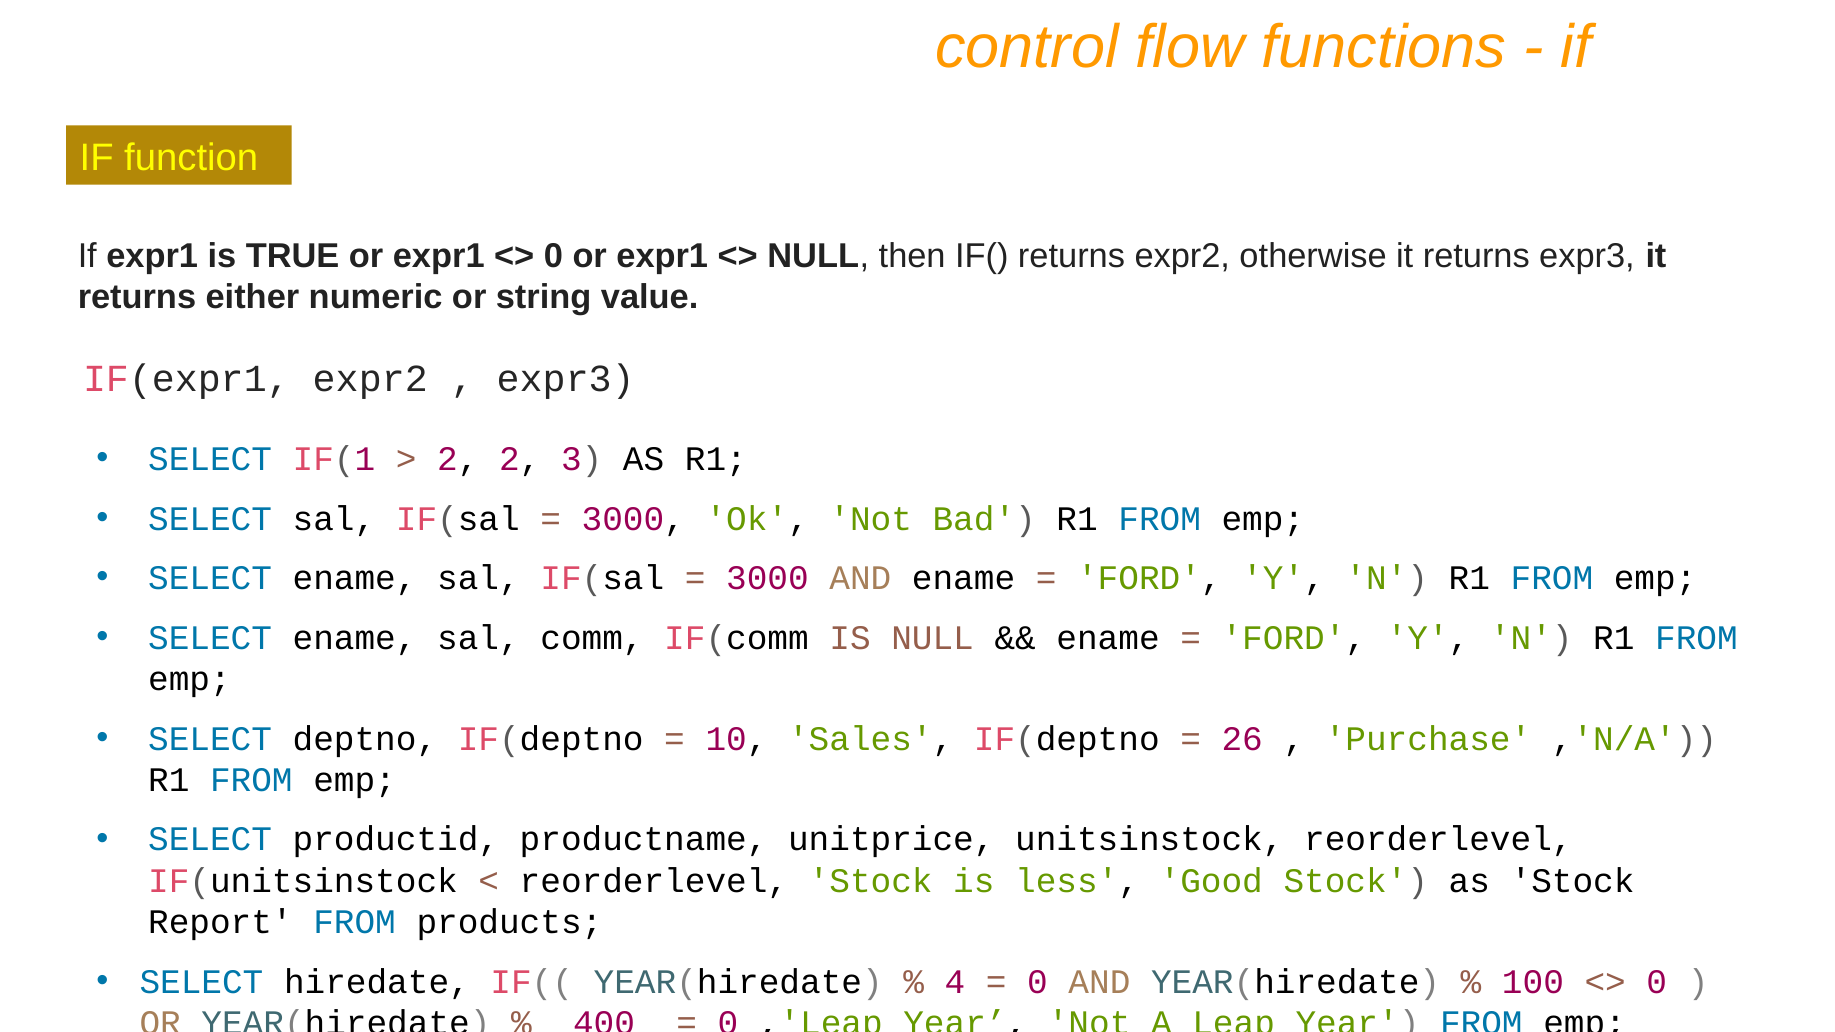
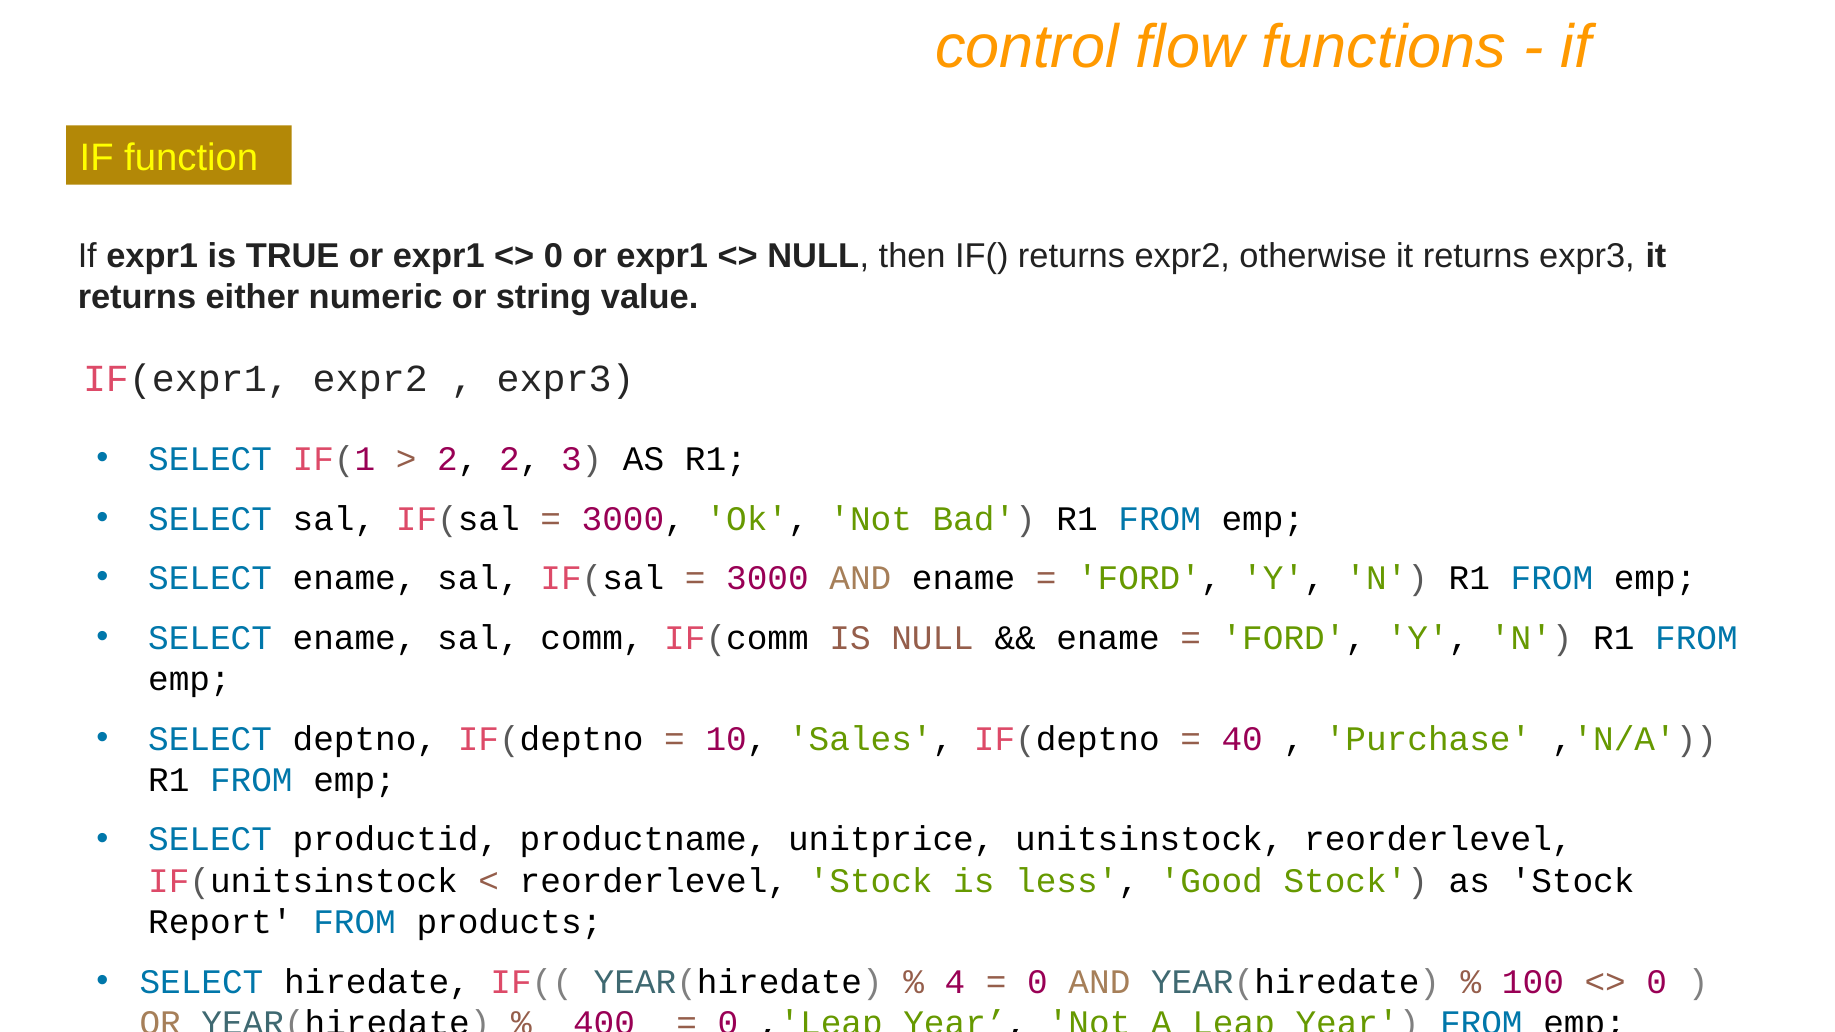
26: 26 -> 40 (1242, 739)
